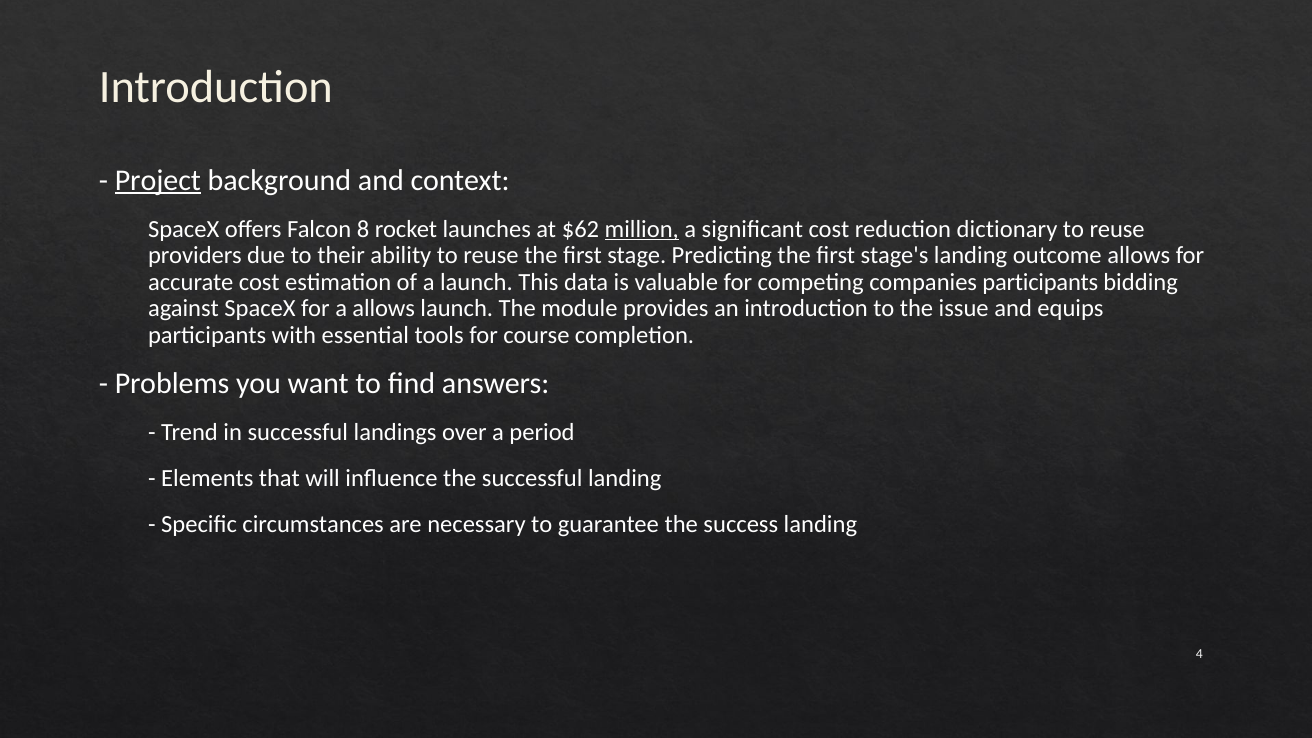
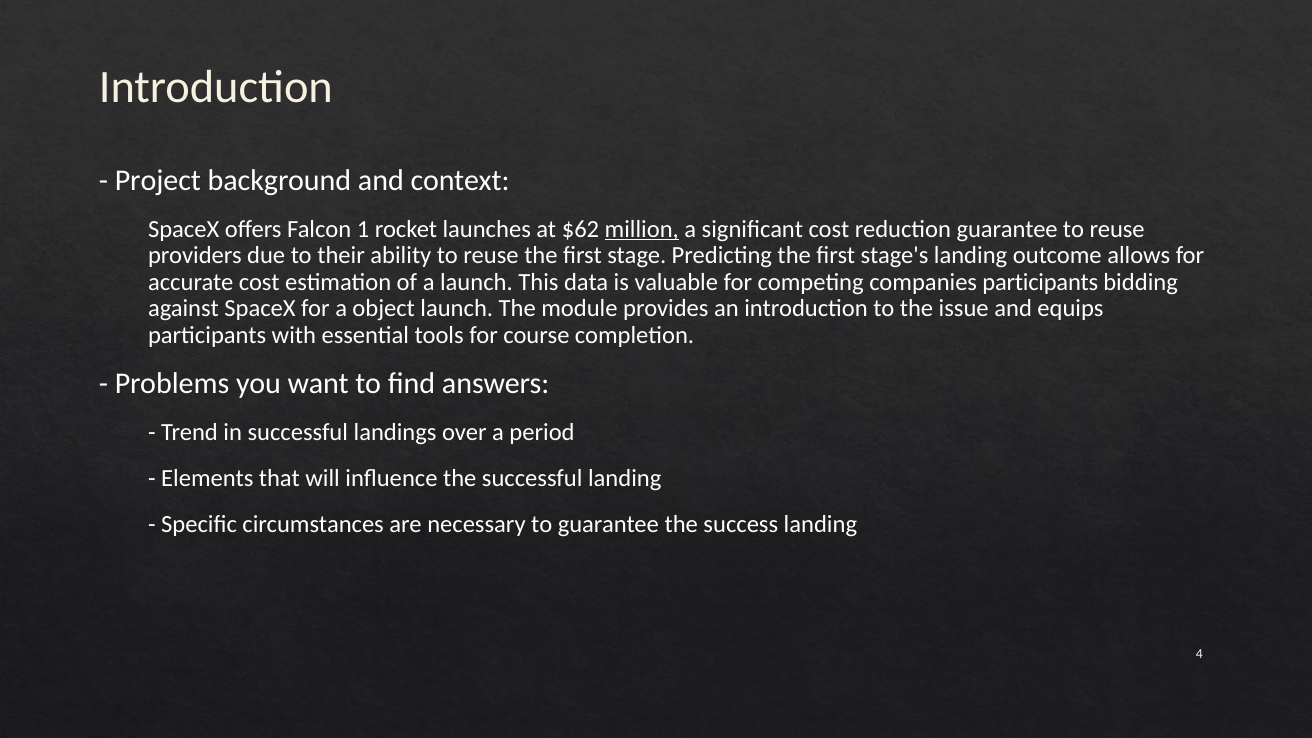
Project underline: present -> none (158, 180)
8: 8 -> 1 (363, 229)
reduction dictionary: dictionary -> guarantee (1007, 229)
a allows: allows -> object (384, 309)
